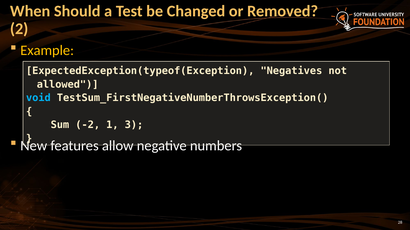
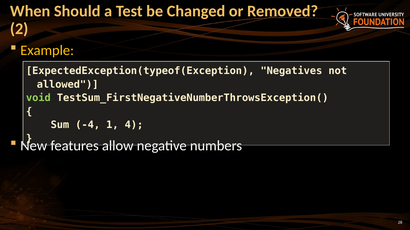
void colour: light blue -> light green (38, 98)
-2: -2 -> -4 (88, 125)
3: 3 -> 4 (134, 125)
